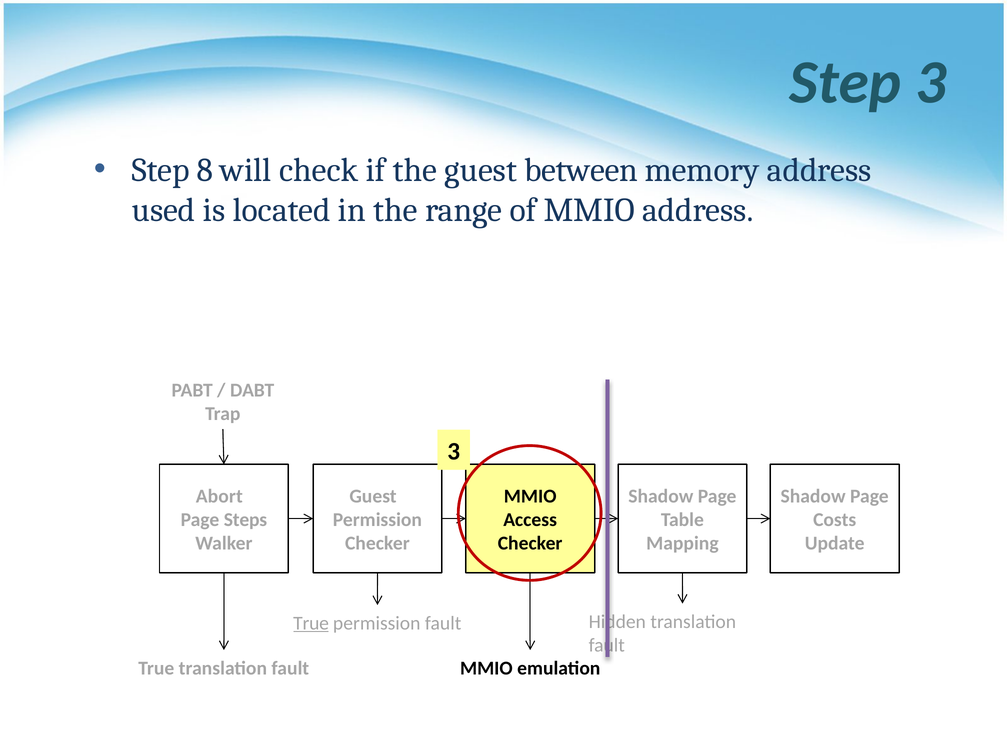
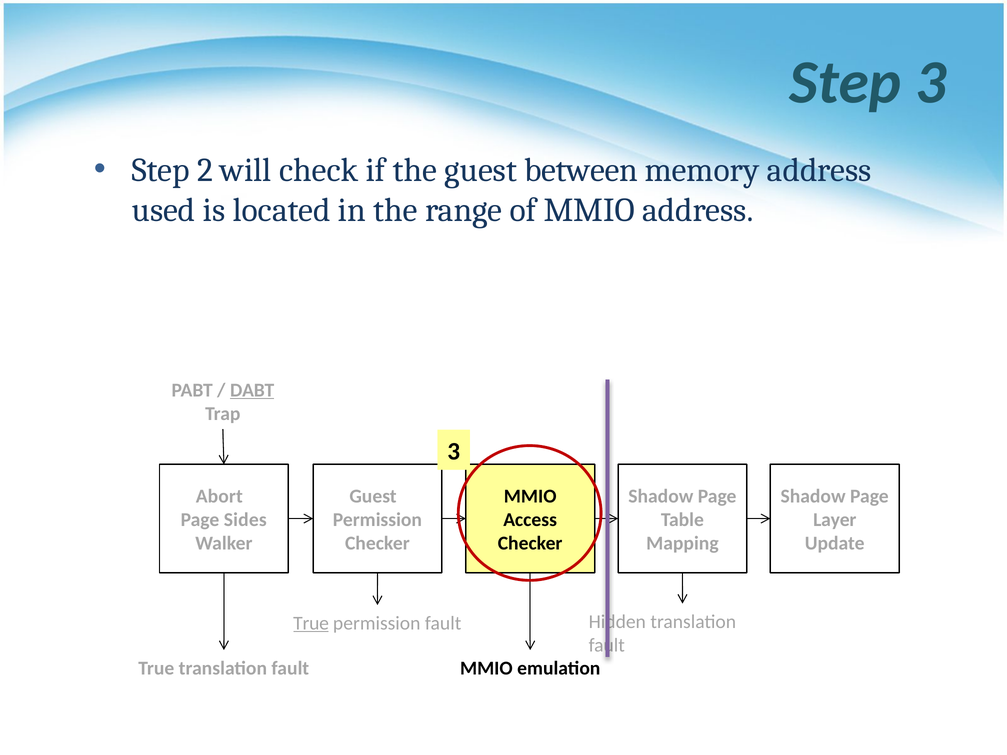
8: 8 -> 2 (205, 170)
DABT underline: none -> present (252, 390)
Steps: Steps -> Sides (245, 520)
Costs: Costs -> Layer (835, 520)
